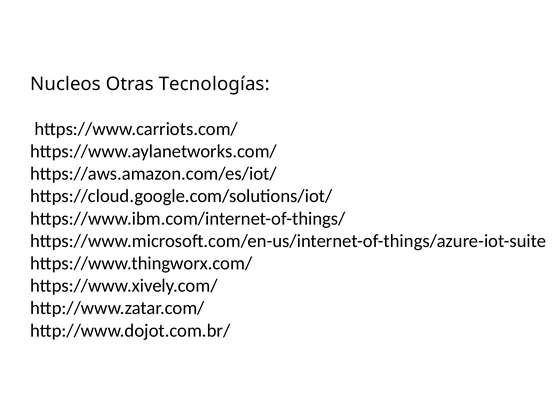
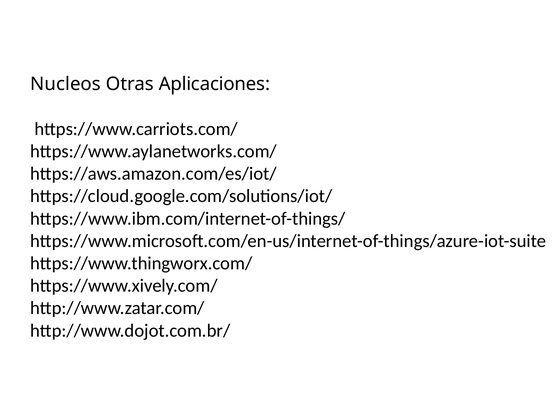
Tecnologías: Tecnologías -> Aplicaciones (214, 84)
